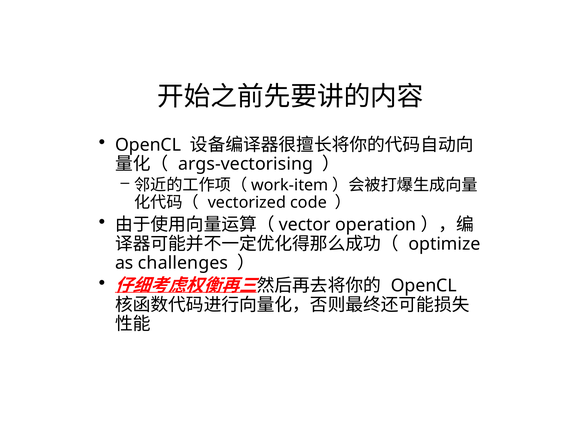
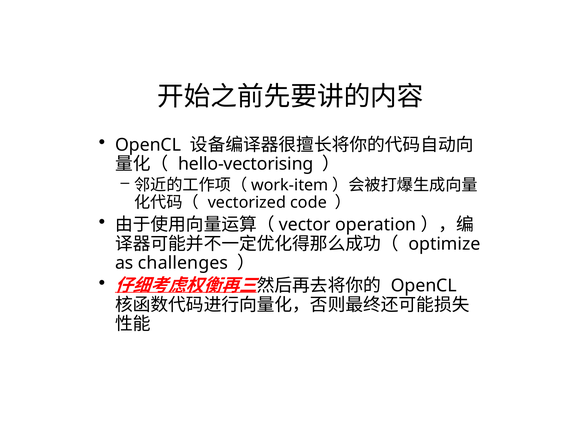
args-vectorising: args-vectorising -> hello-vectorising (246, 164)
